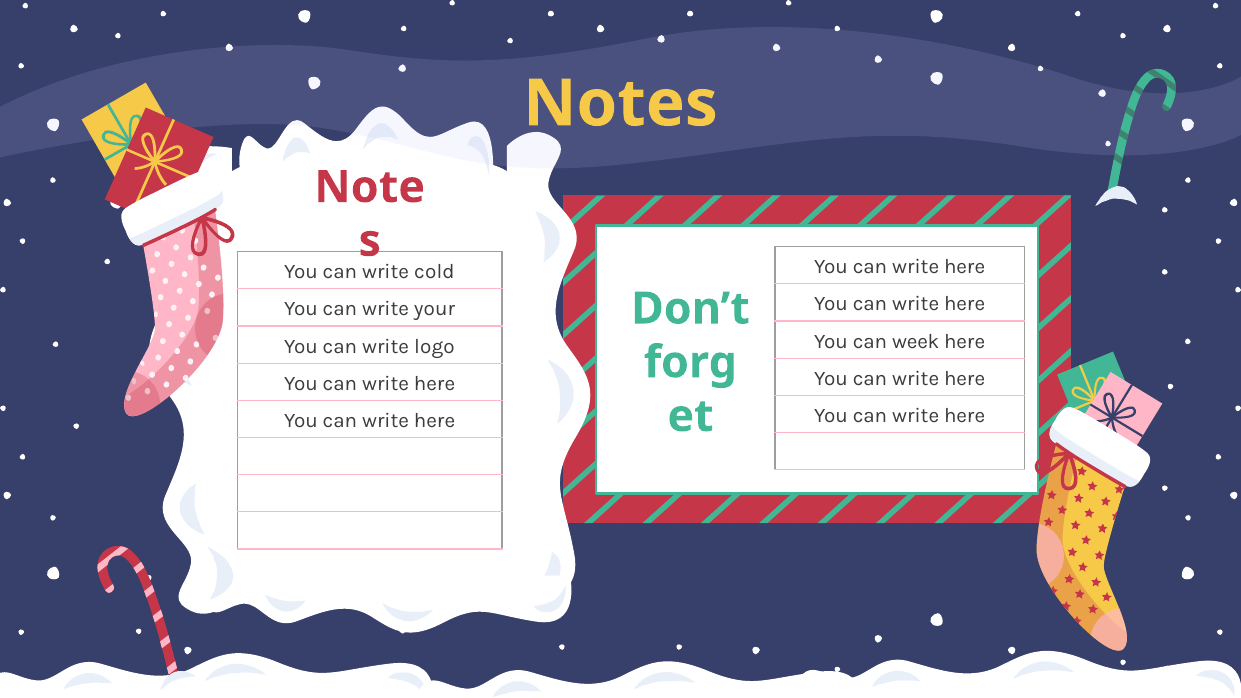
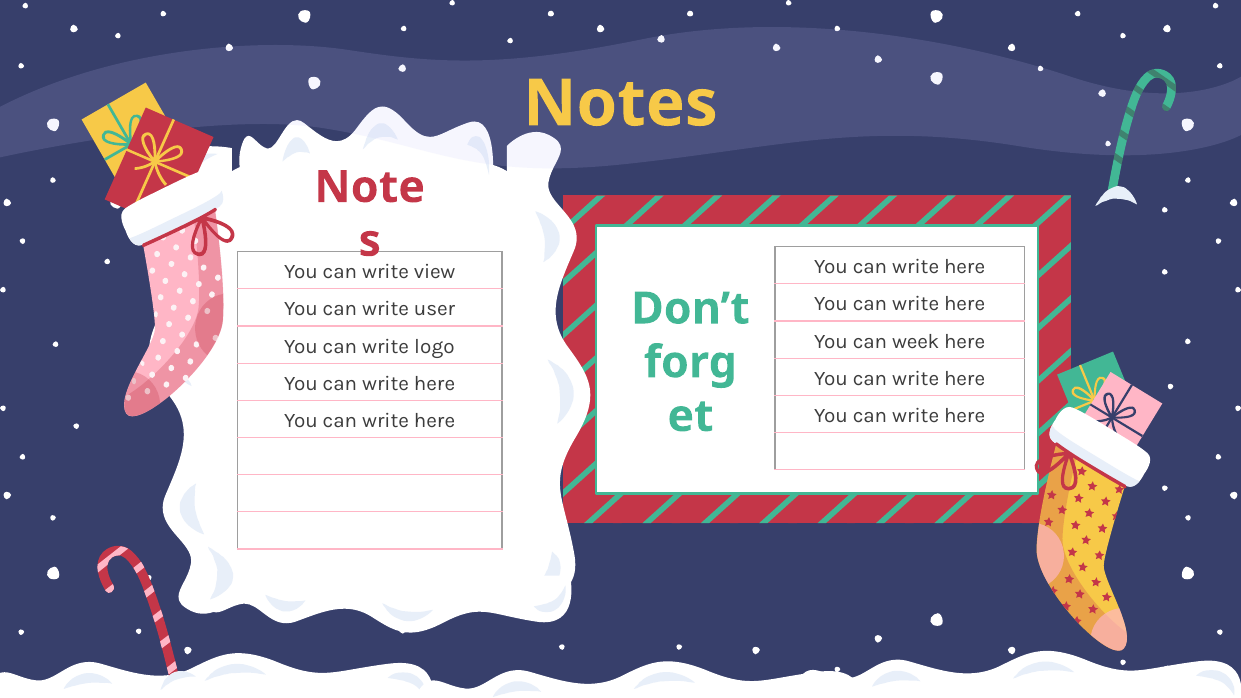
cold: cold -> view (435, 272)
your: your -> user (435, 309)
